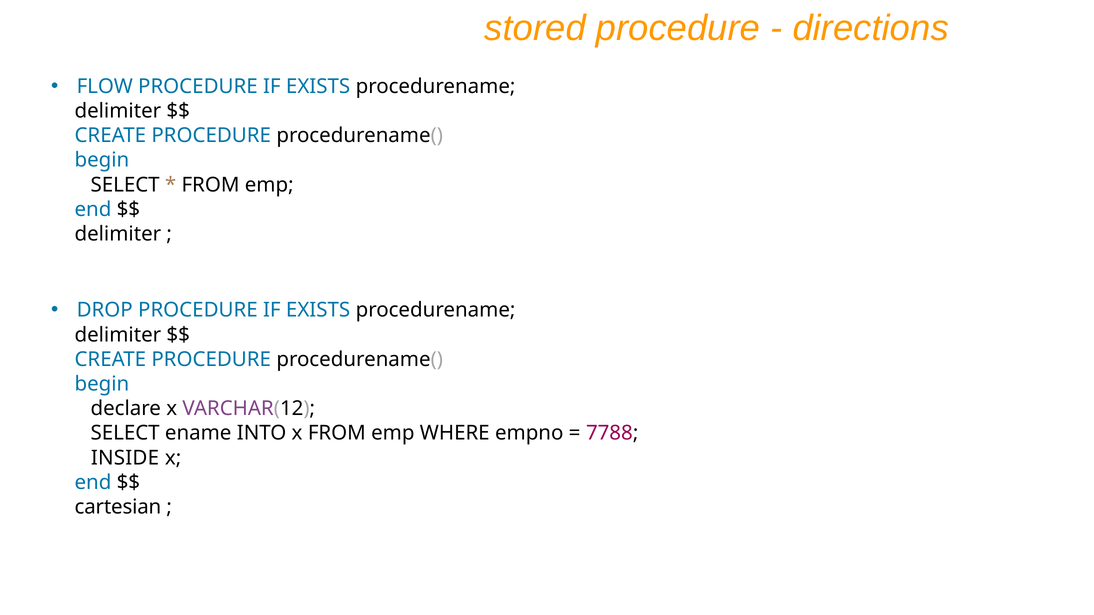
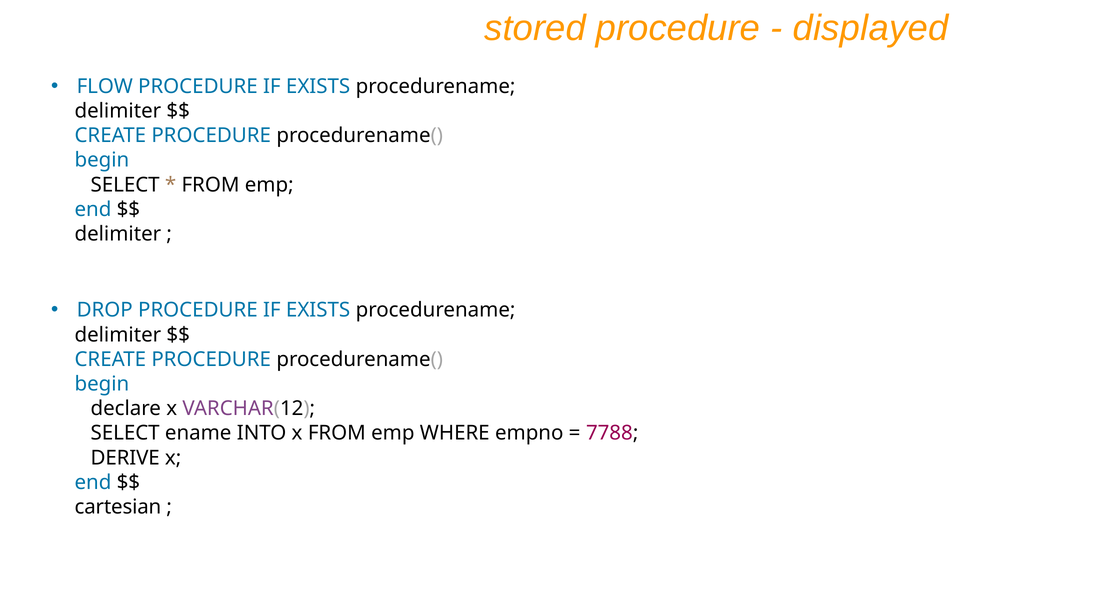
directions: directions -> displayed (871, 28)
INSIDE: INSIDE -> DERIVE (125, 458)
